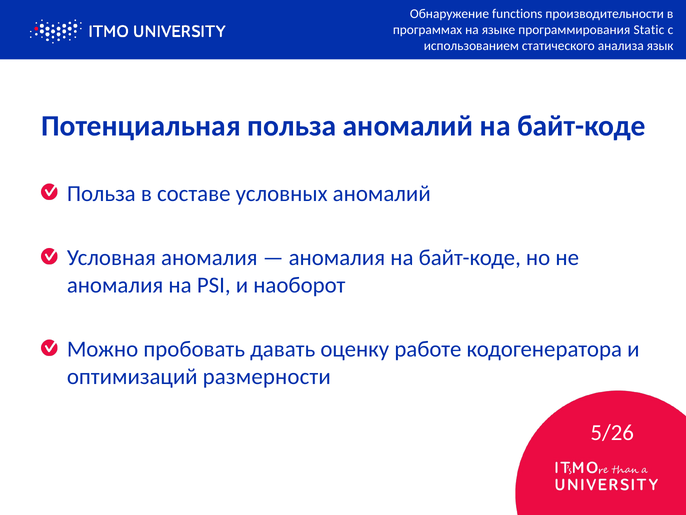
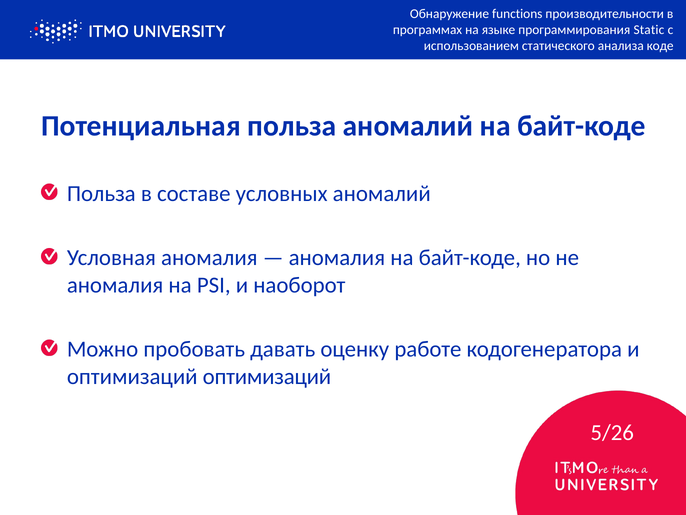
язык: язык -> коде (660, 46)
оптимизаций размерности: размерности -> оптимизаций (267, 376)
